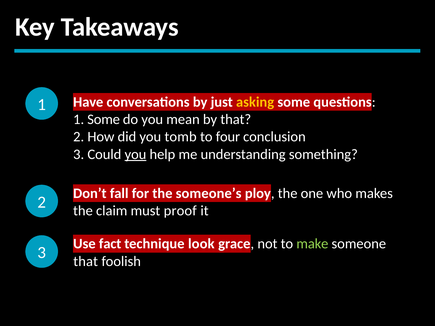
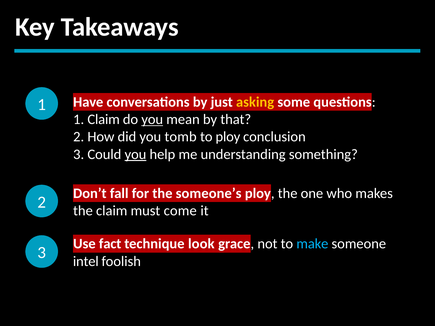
1 Some: Some -> Claim (104, 120)
you underline: none -> present (152, 120)
to four: four -> ploy (228, 137)
proof: proof -> come (180, 211)
make colour: light green -> light blue (312, 244)
that: that -> intel (86, 261)
